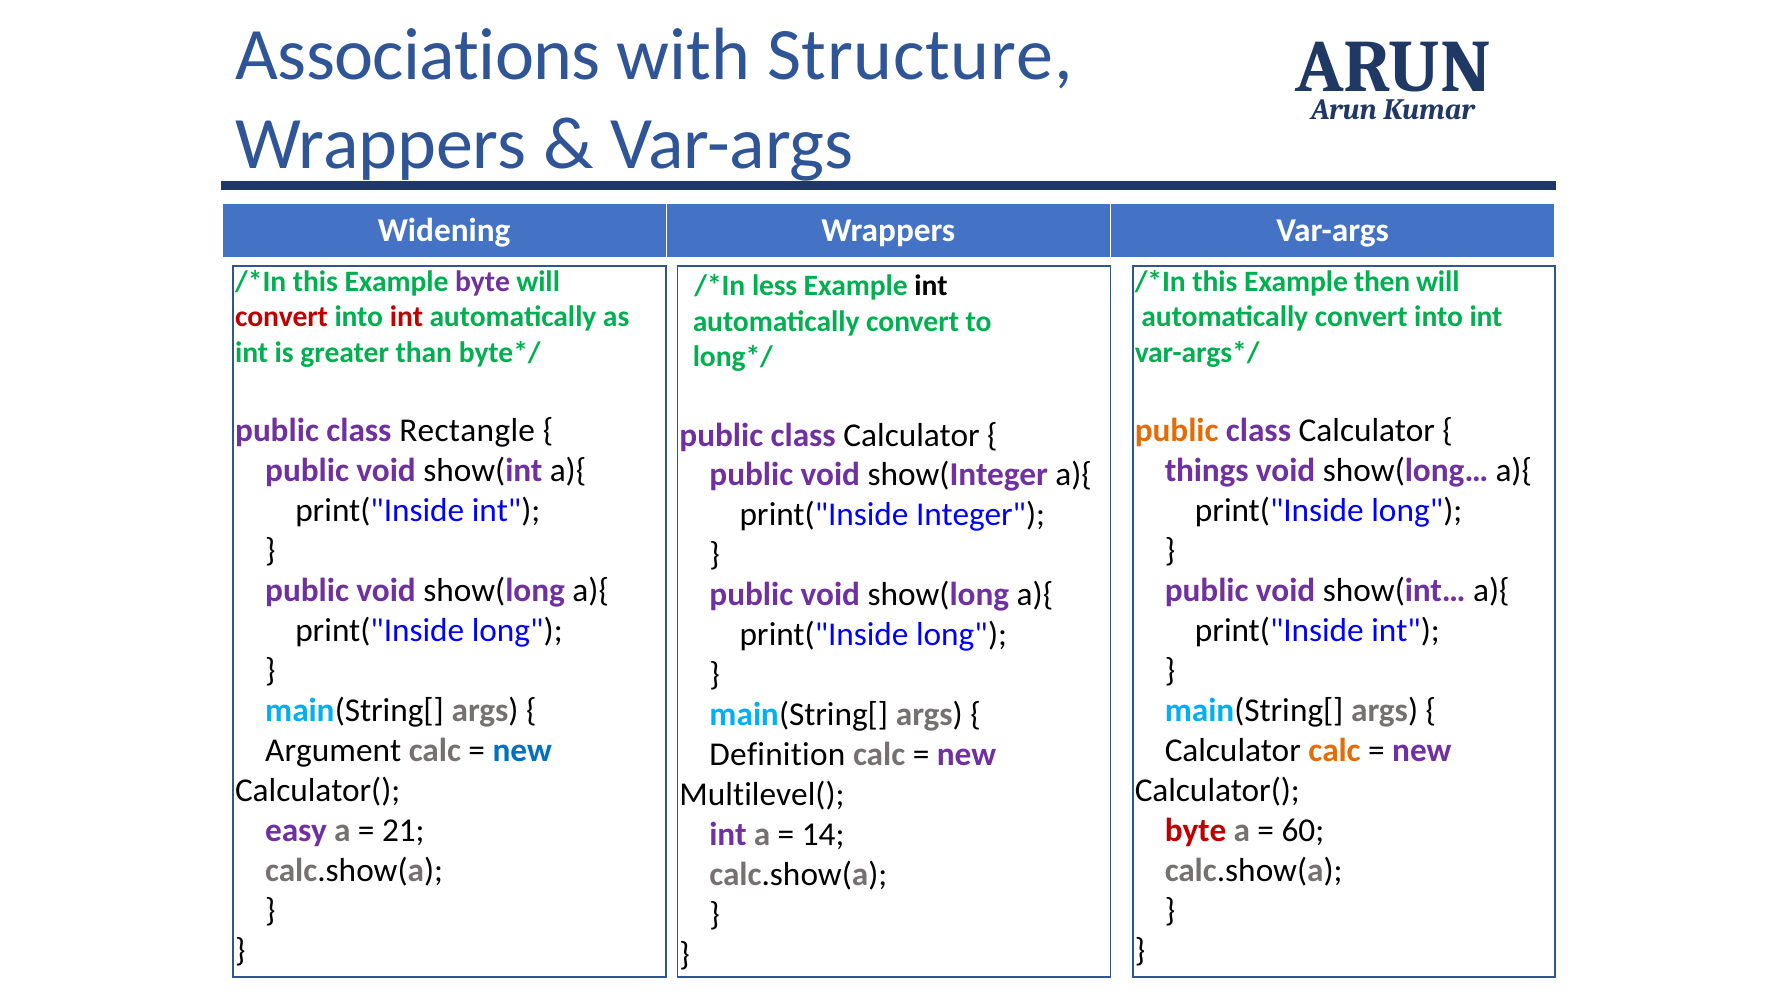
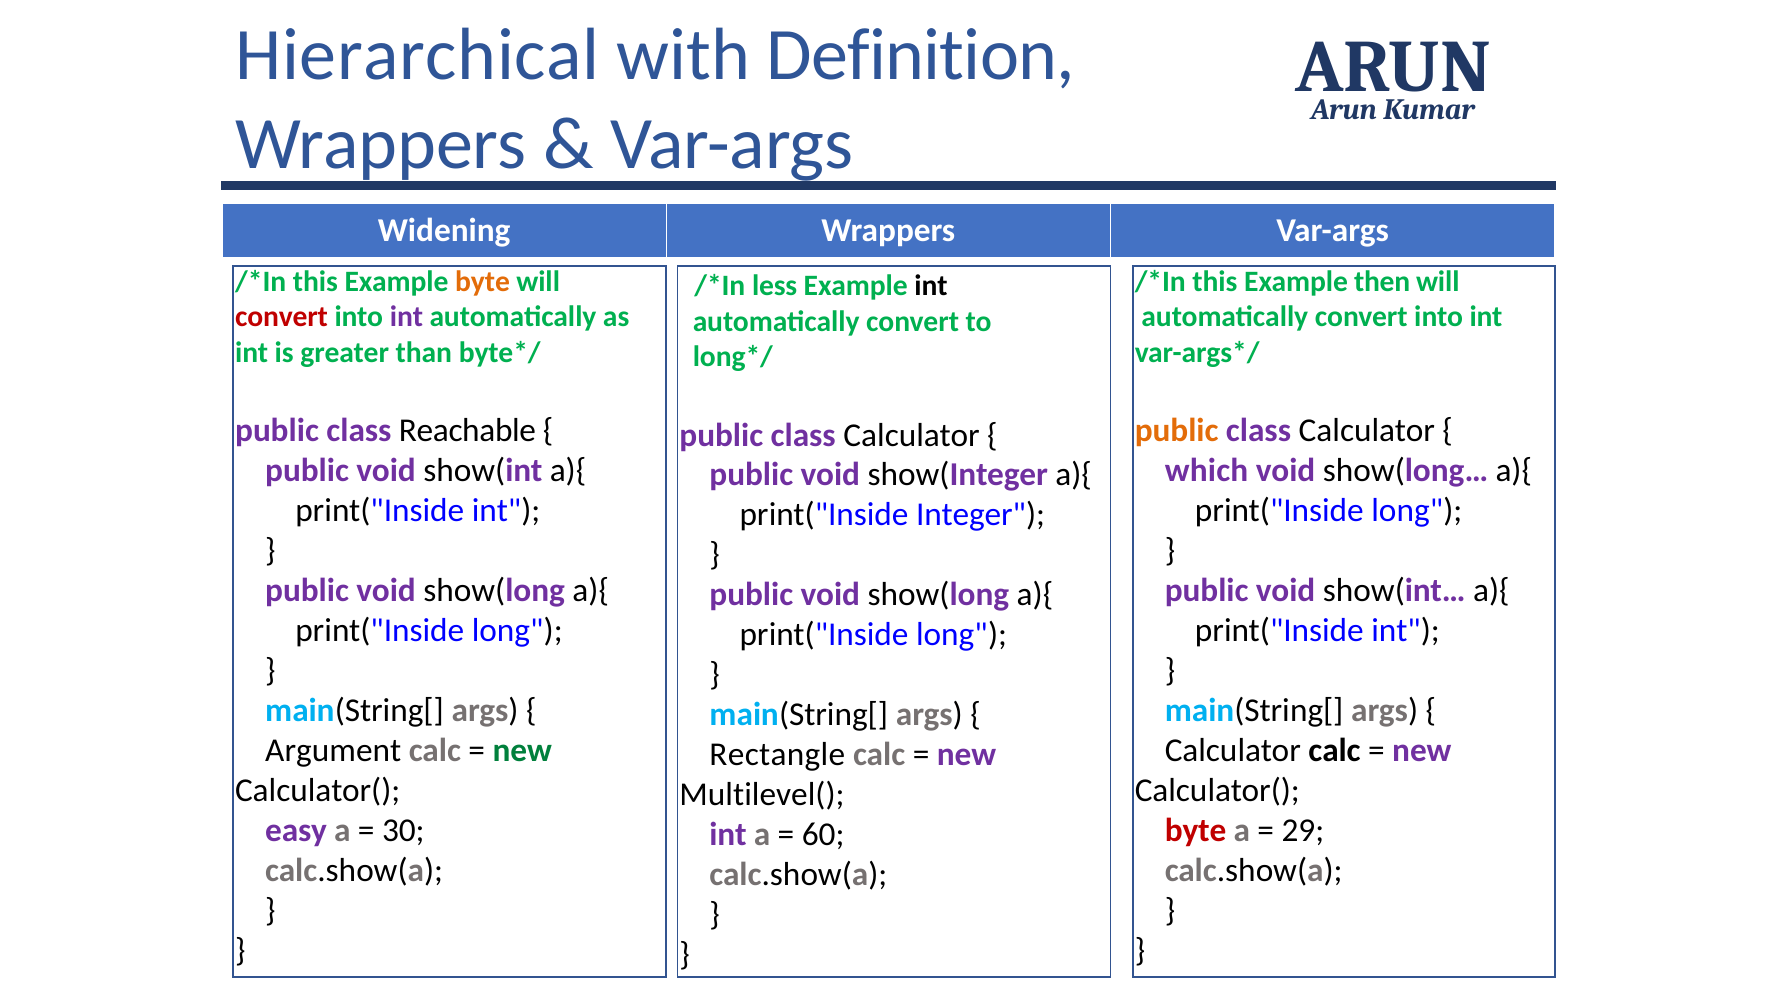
Associations: Associations -> Hierarchical (418, 55)
Structure: Structure -> Definition (921, 55)
byte colour: purple -> orange (483, 282)
int colour: red -> purple (406, 317)
Rectangle: Rectangle -> Reachable (467, 431)
things: things -> which (1207, 471)
new colour: blue -> green (522, 751)
calc colour: orange -> black (1335, 751)
Definition: Definition -> Rectangle (777, 755)
21: 21 -> 30 (403, 831)
60: 60 -> 29 (1303, 831)
14: 14 -> 60 (823, 835)
